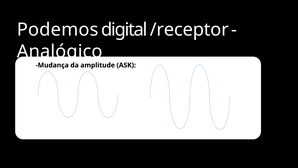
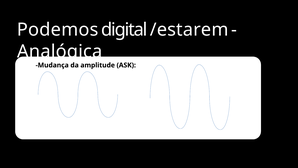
/receptor: /receptor -> /estarem (189, 30)
Analógico: Analógico -> Analógica (60, 51)
